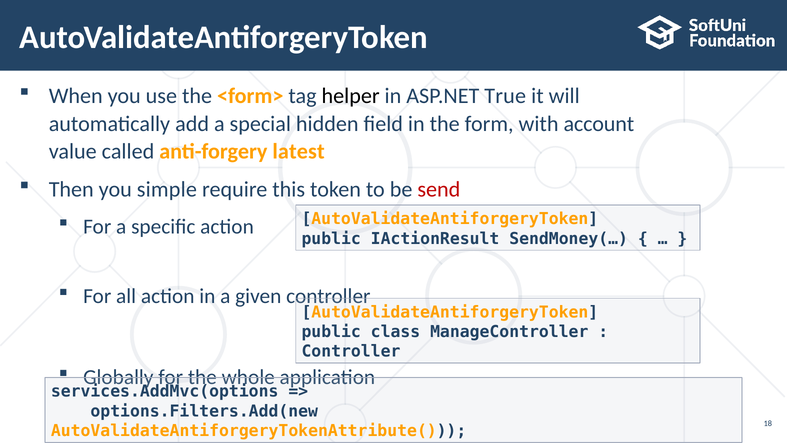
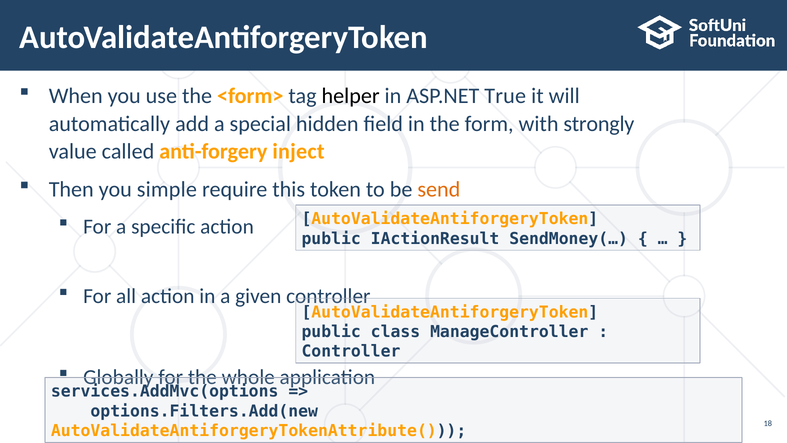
account: account -> strongly (599, 124)
latest: latest -> inject (298, 152)
send colour: red -> orange (439, 189)
